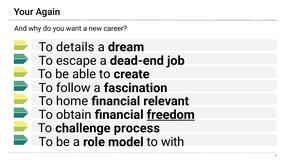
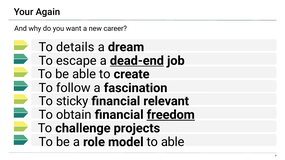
dead-end underline: none -> present (137, 61)
home: home -> sticky (72, 101)
process: process -> projects (137, 128)
to with: with -> able (173, 142)
